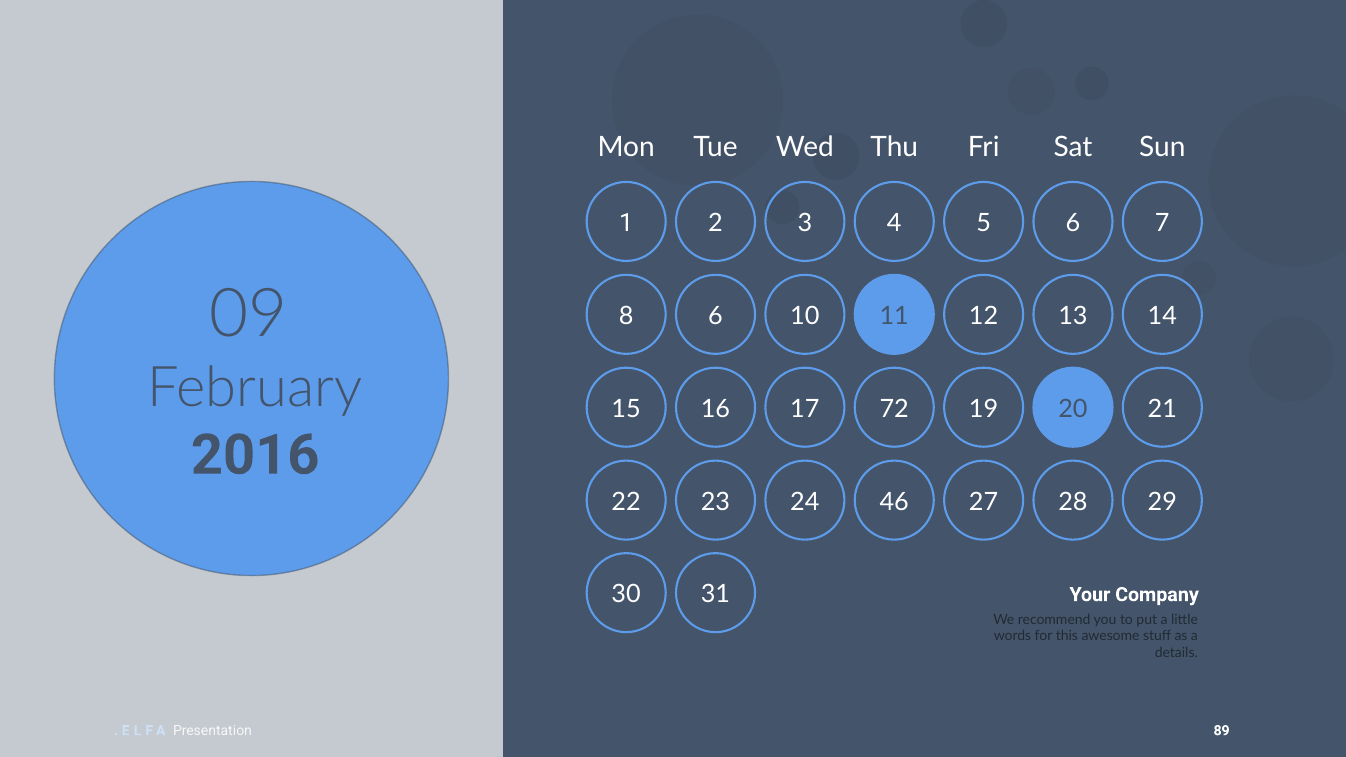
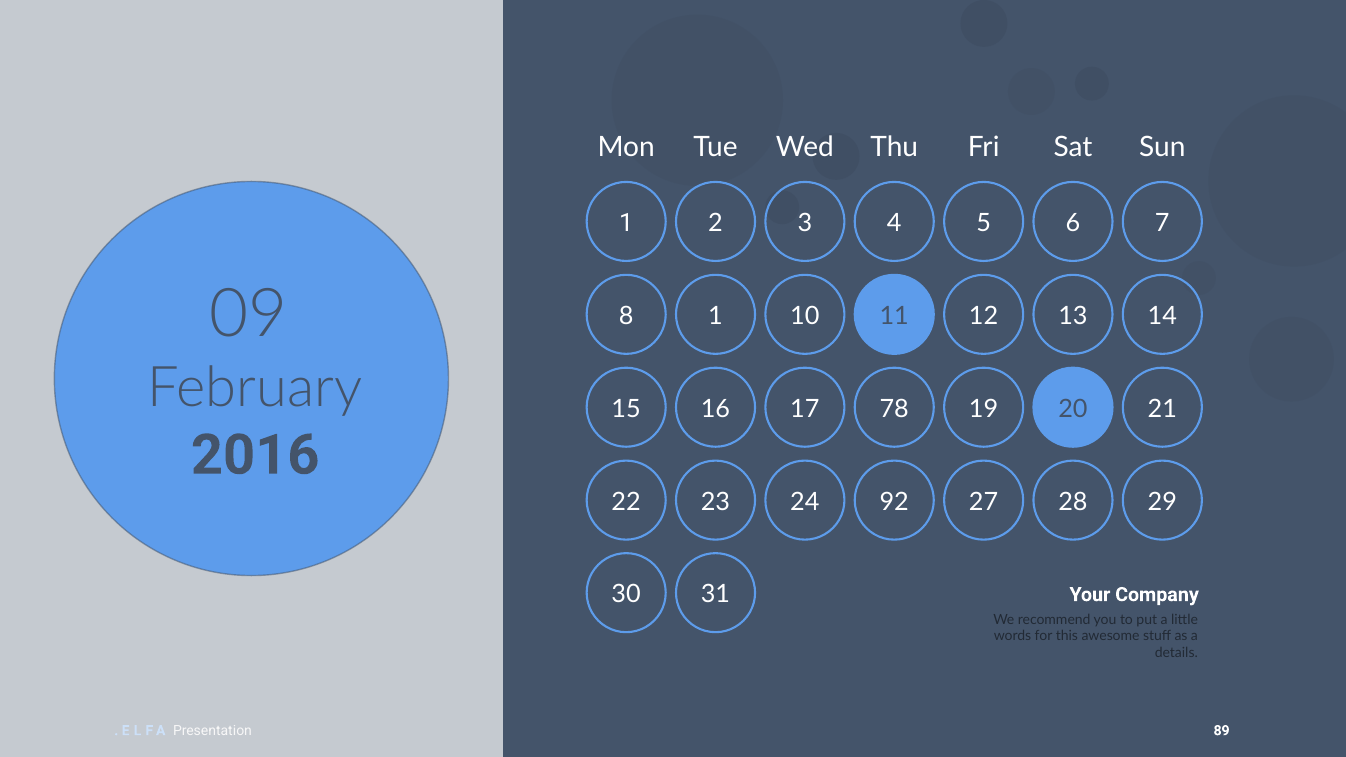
8 6: 6 -> 1 (715, 316)
72: 72 -> 78 (894, 409)
46: 46 -> 92 (894, 502)
